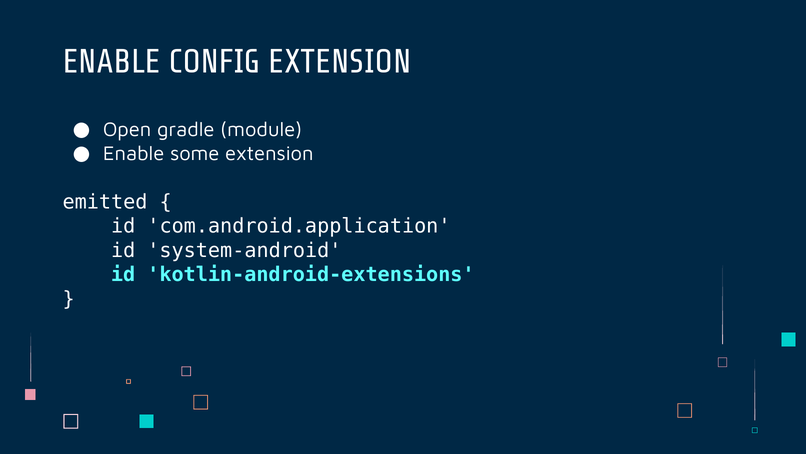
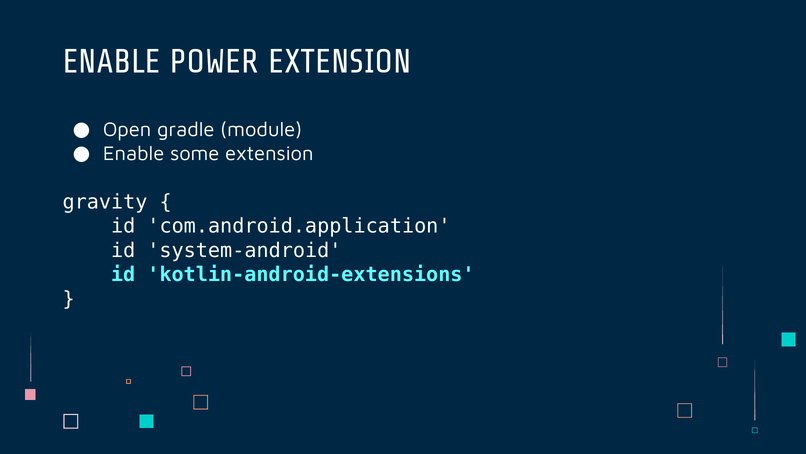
CONFIG: CONFIG -> POWER (214, 61)
emitted: emitted -> gravity (105, 202)
